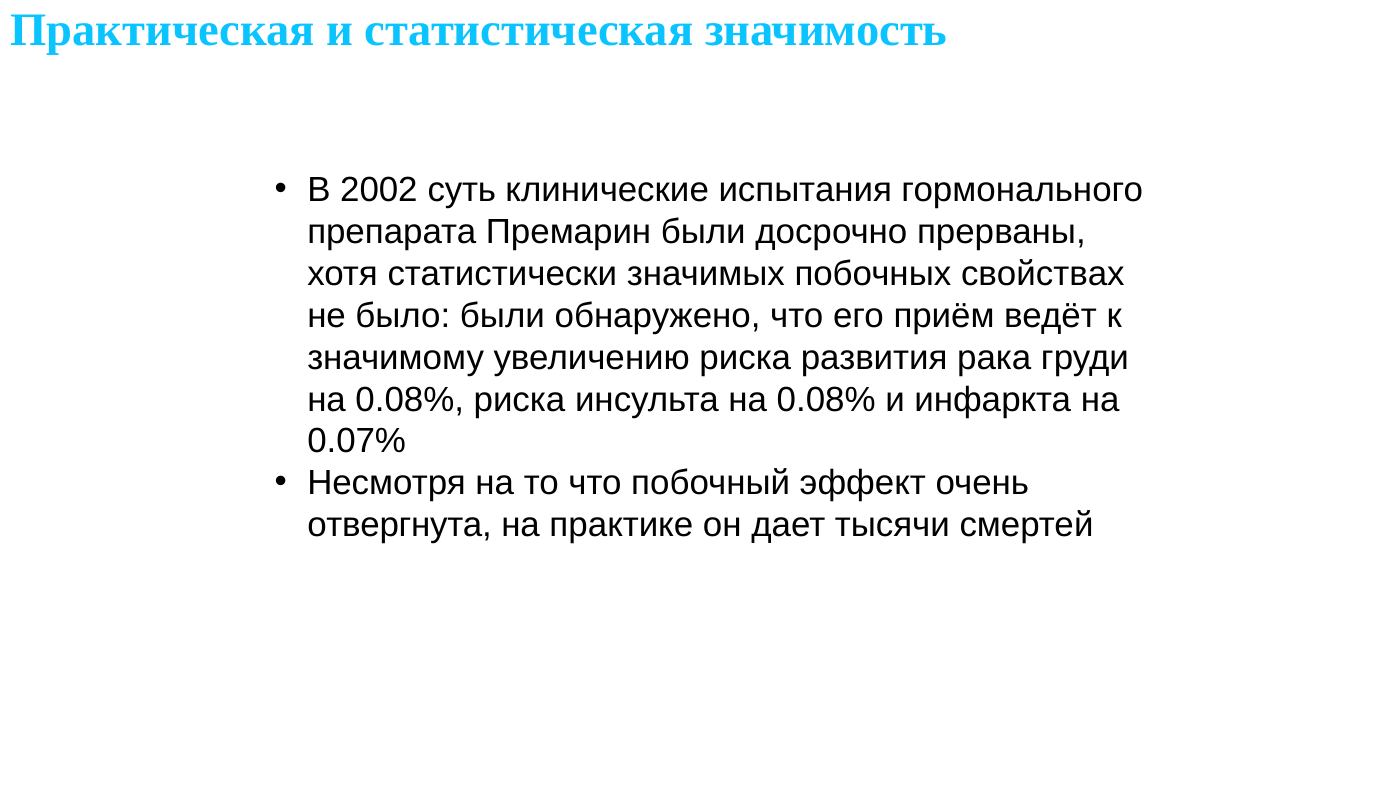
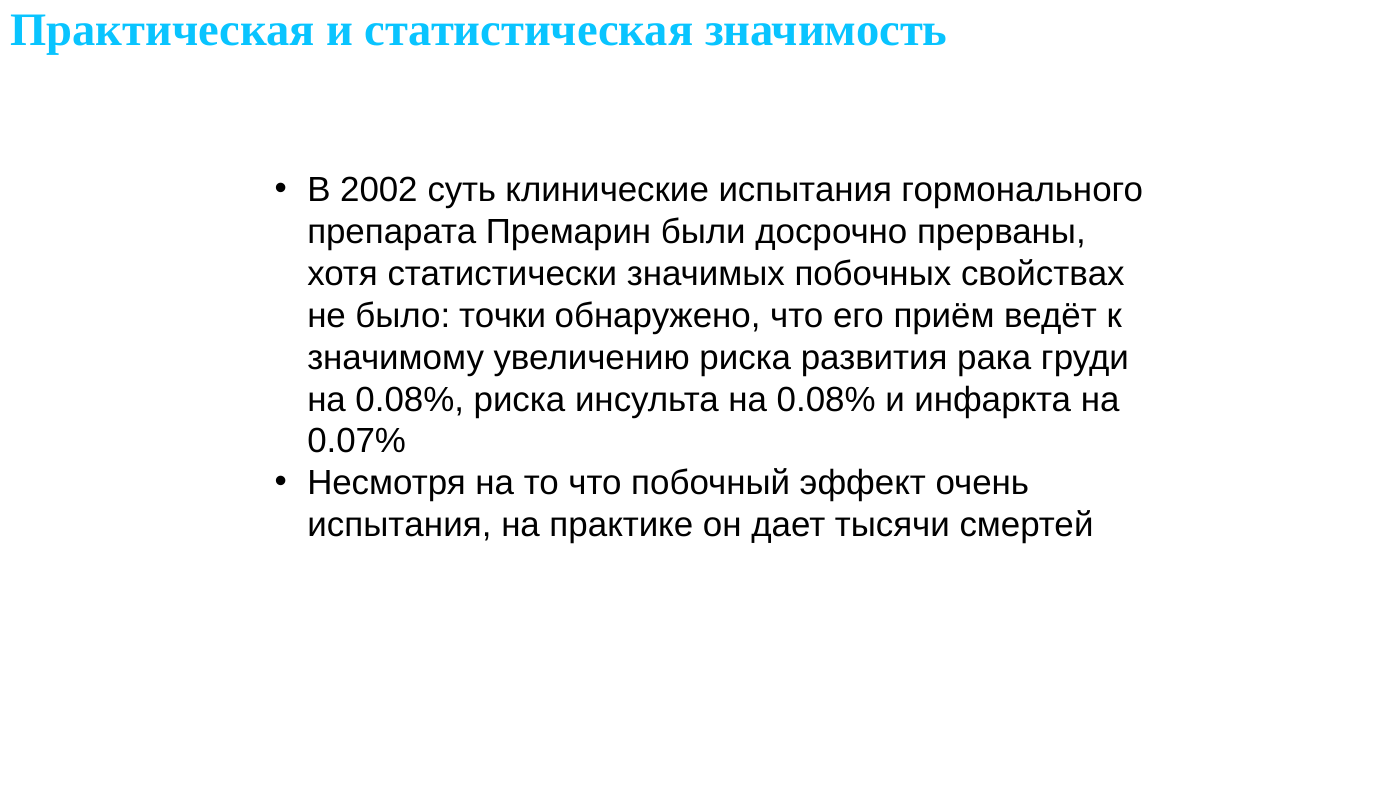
было были: были -> точки (503, 316)
отвергнута: отвергнута -> испытания (399, 525)
